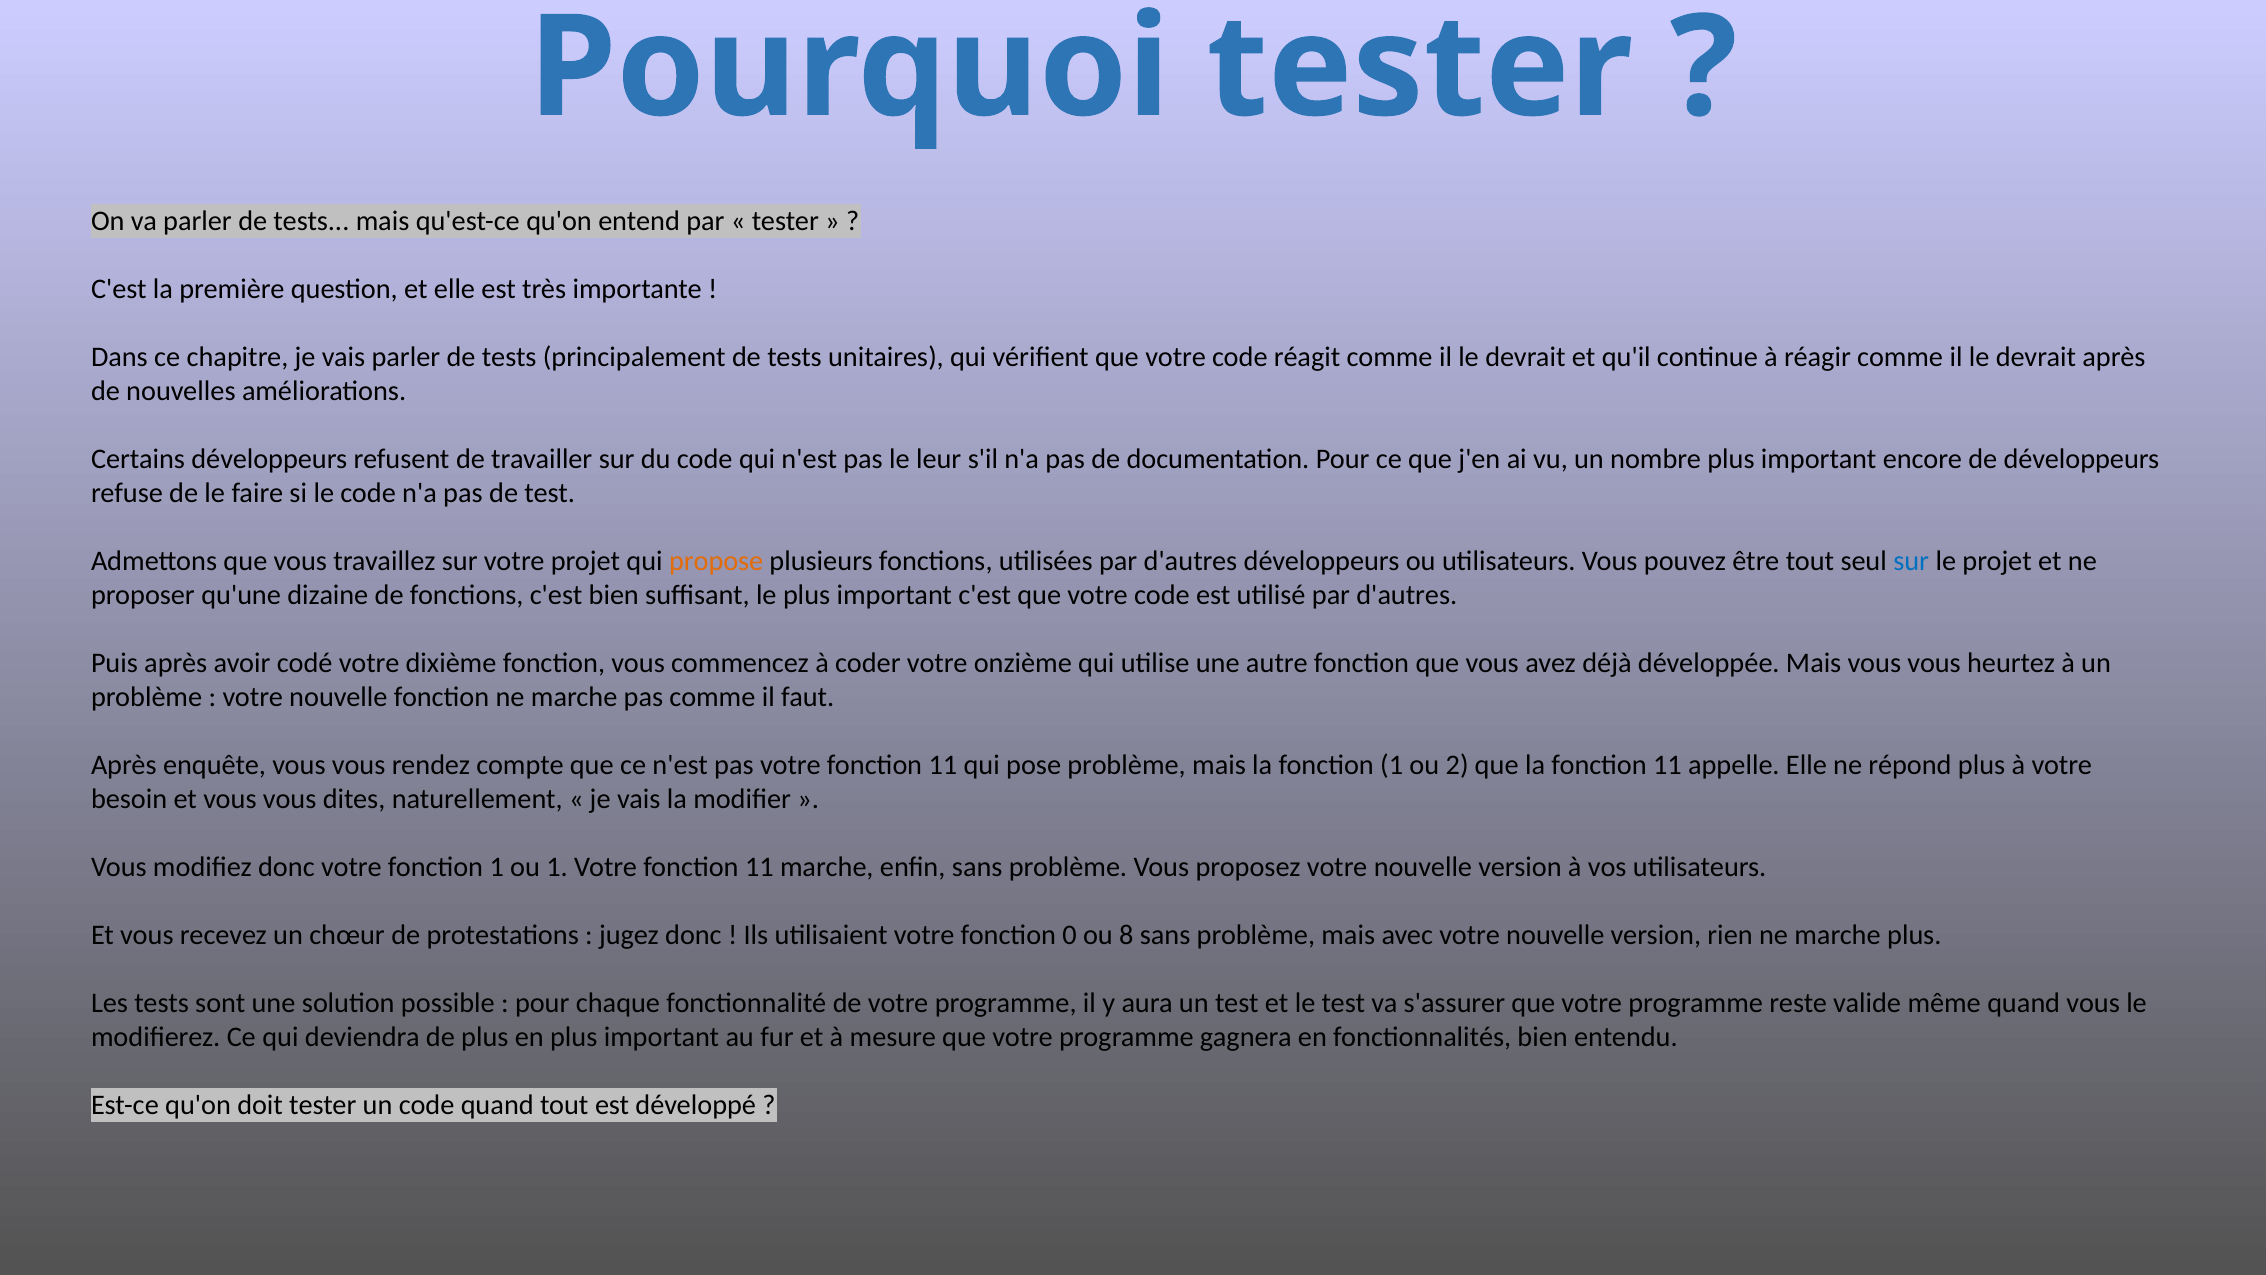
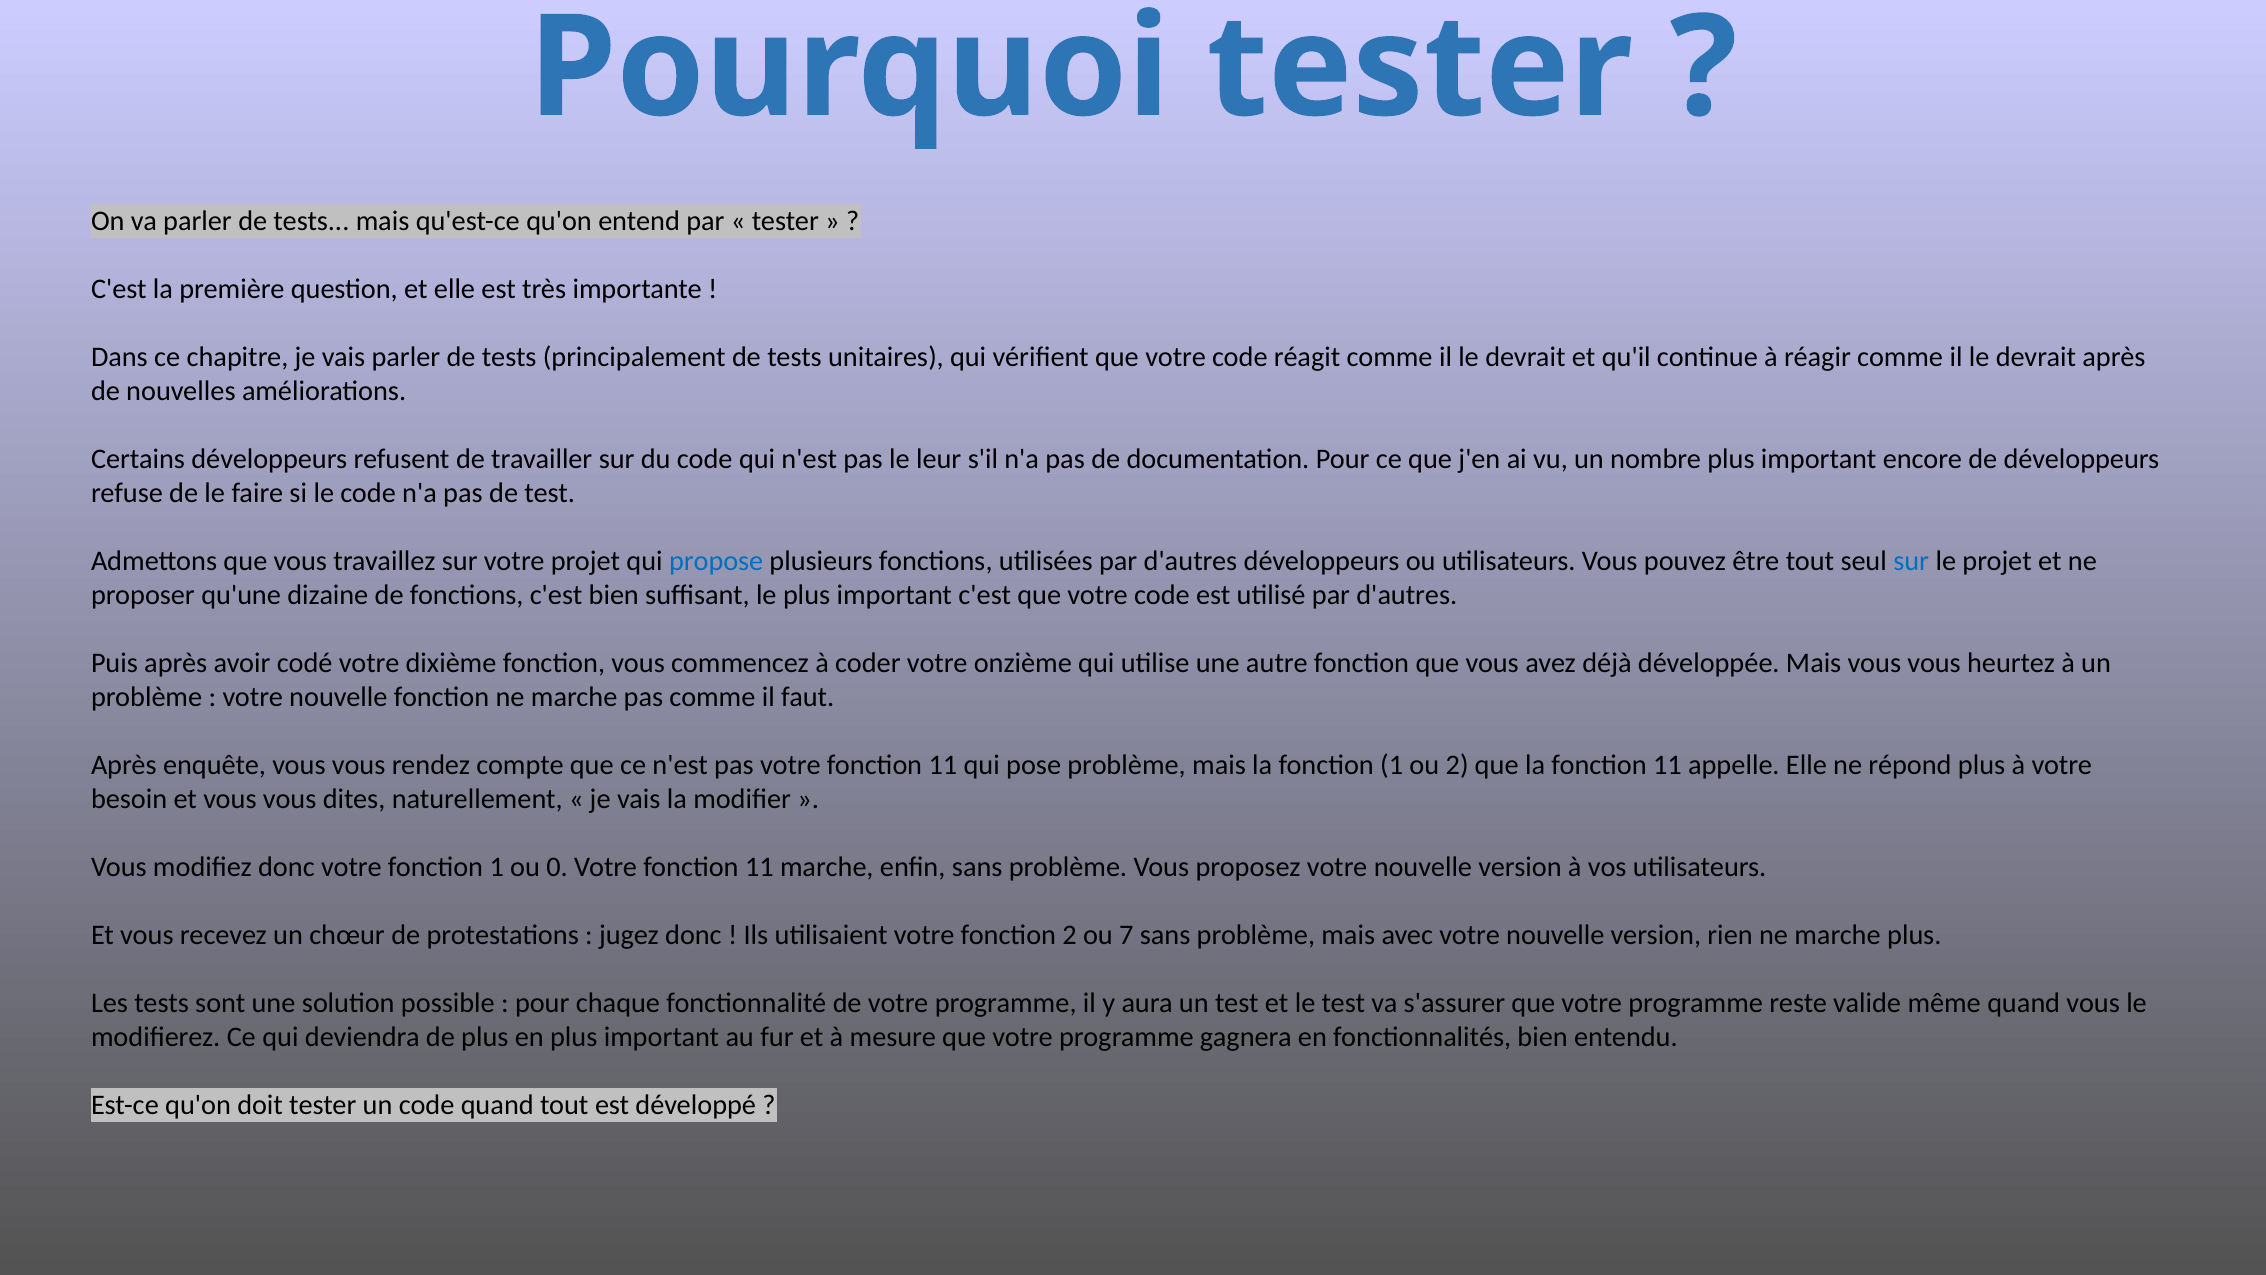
propose colour: orange -> blue (716, 561)
ou 1: 1 -> 0 (557, 867)
fonction 0: 0 -> 2 (1070, 935)
8: 8 -> 7 (1126, 935)
